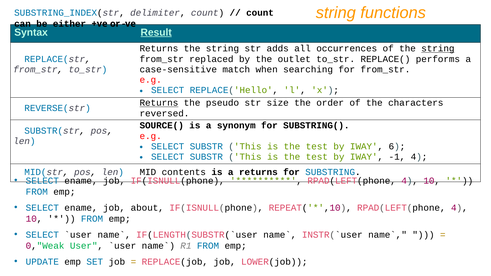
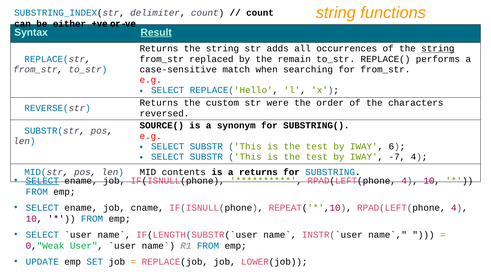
outlet: outlet -> remain (294, 59)
Returns underline: present -> none (159, 103)
pseudo: pseudo -> custom (222, 103)
size: size -> were (278, 103)
-1: -1 -> -7 (397, 157)
SELECT underline: none -> present (42, 181)
about: about -> cname (147, 208)
